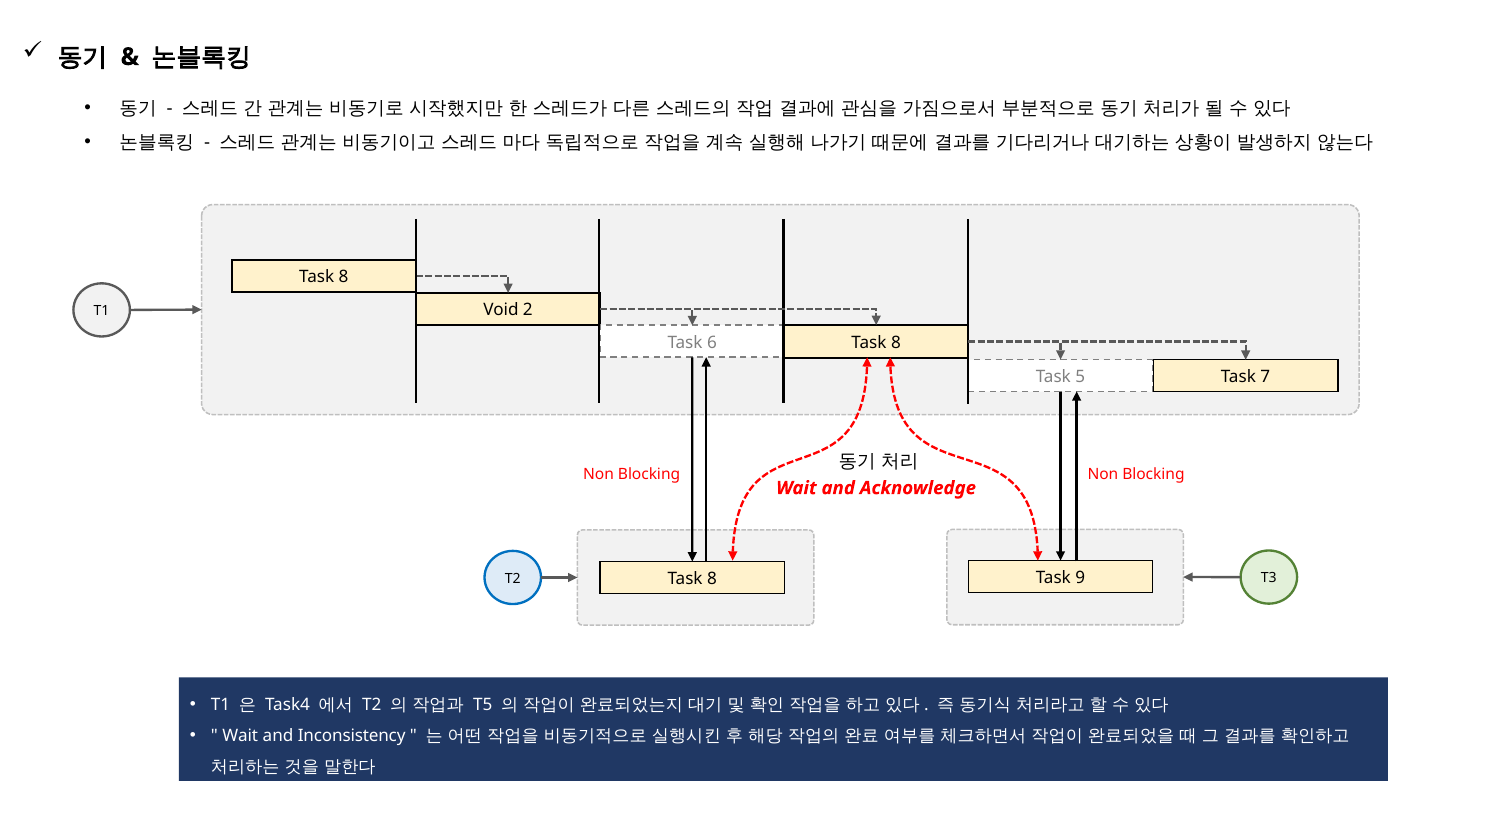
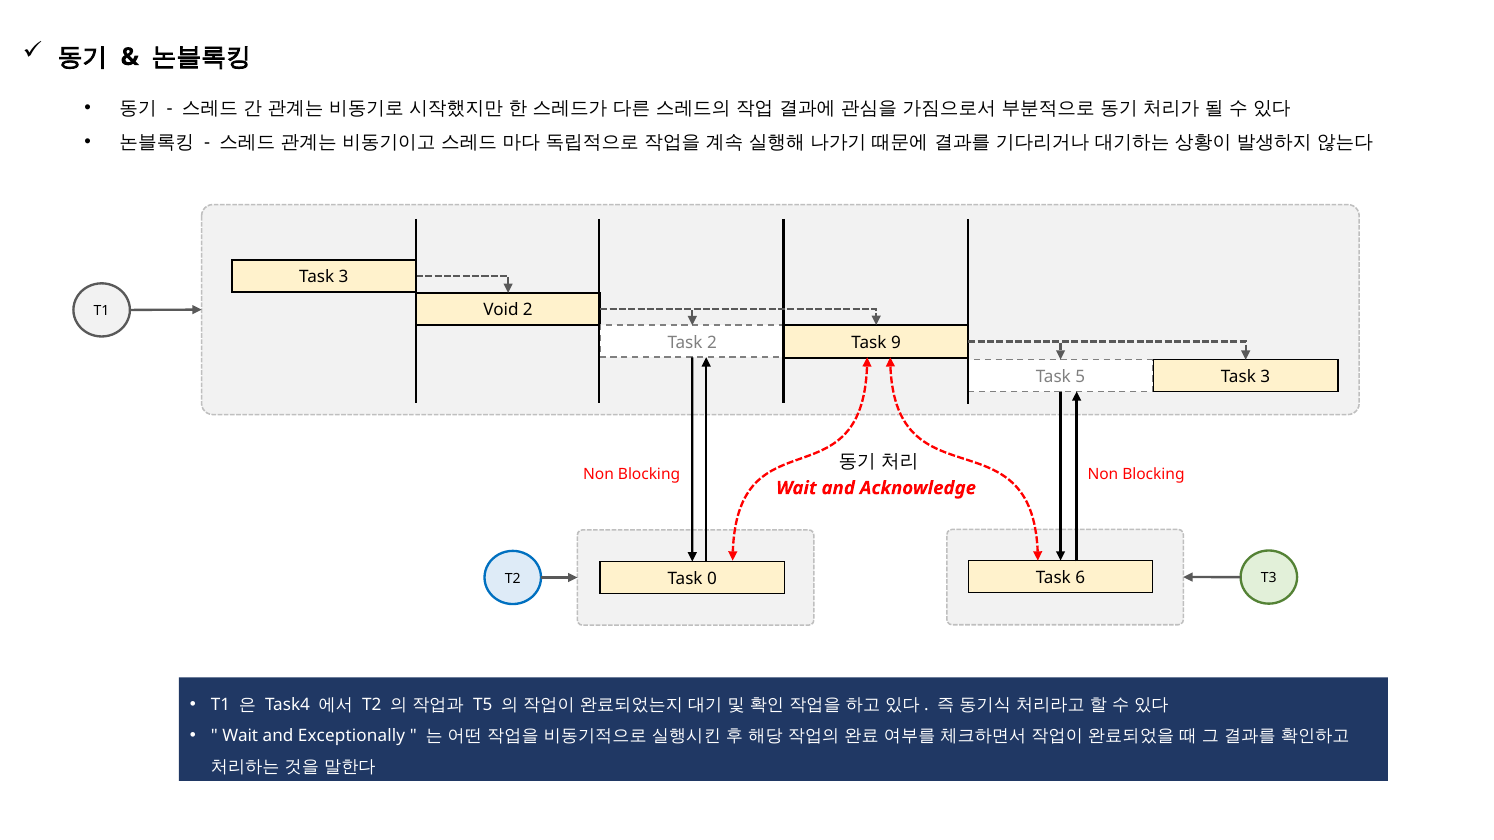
8: 8 -> 3 (344, 277)
Task 6: 6 -> 2 (712, 343)
8: 8 -> 9 (896, 343)
7: 7 -> 3 (1265, 377)
9: 9 -> 6 (1080, 578)
8: 8 -> 0 (712, 579)
Inconsistency: Inconsistency -> Exceptionally (352, 736)
